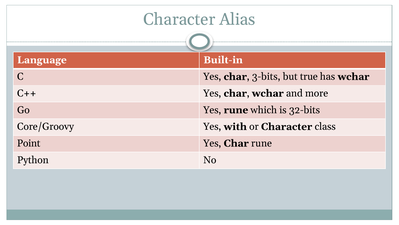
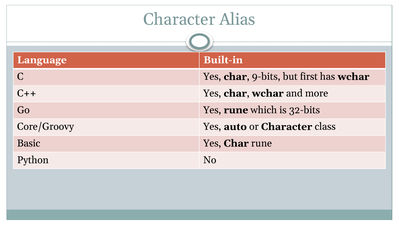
3-bits: 3-bits -> 9-bits (266, 76)
true: true -> first (309, 76)
with: with -> auto (235, 126)
Point: Point -> Basic (29, 143)
